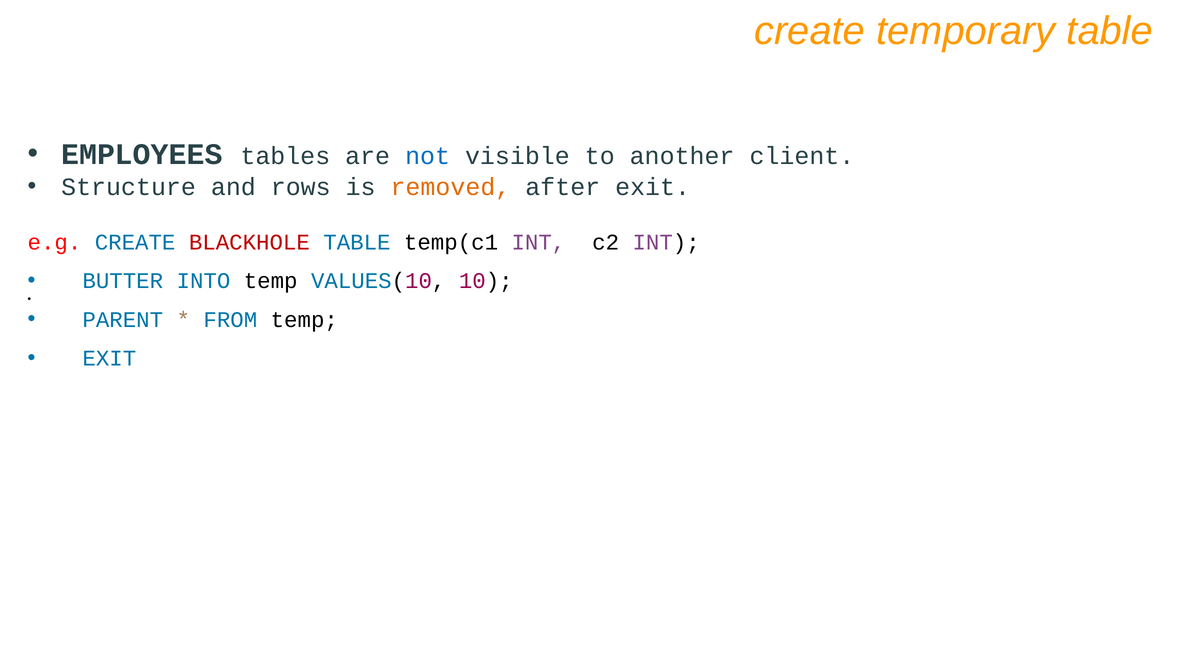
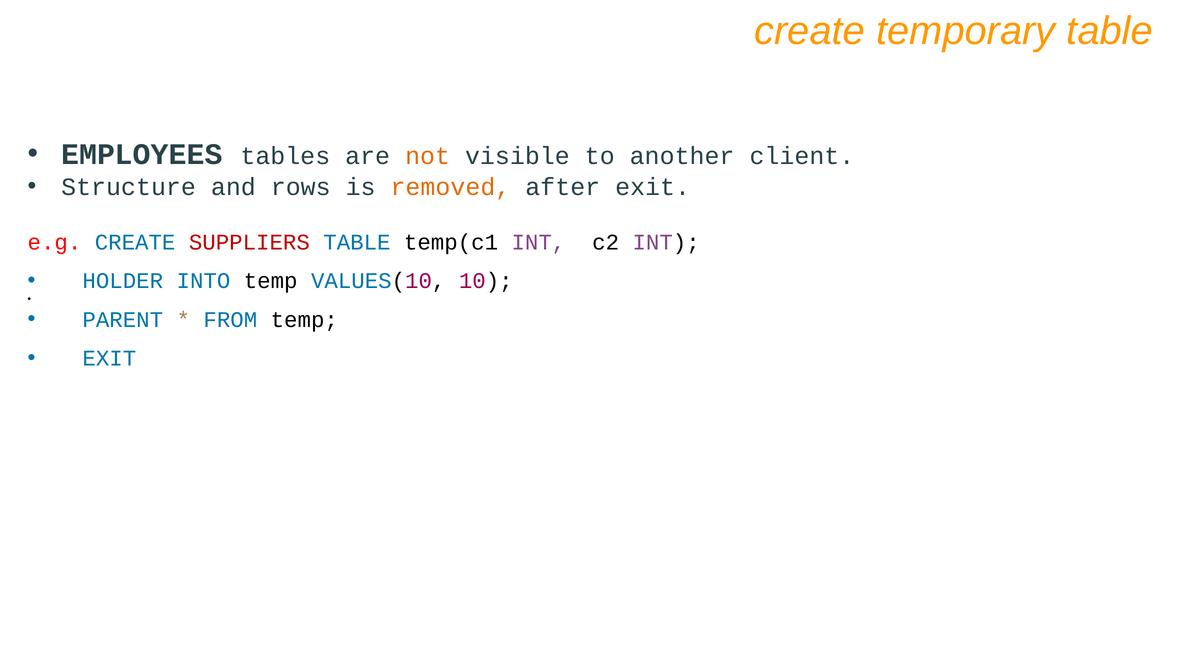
not colour: blue -> orange (428, 156)
BLACKHOLE: BLACKHOLE -> SUPPLIERS (249, 242)
BUTTER: BUTTER -> HOLDER (123, 281)
